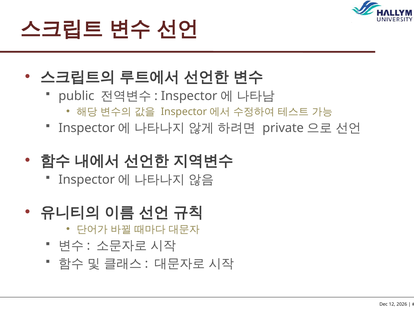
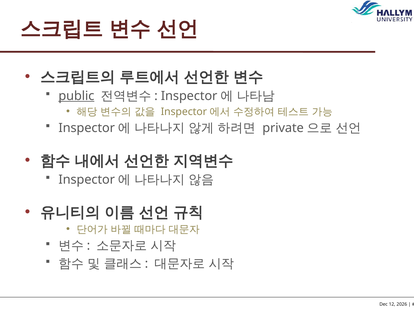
public underline: none -> present (76, 96)
